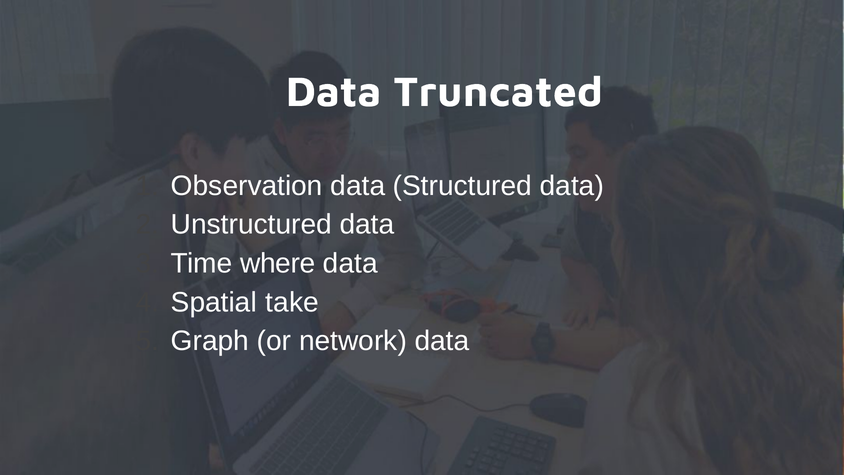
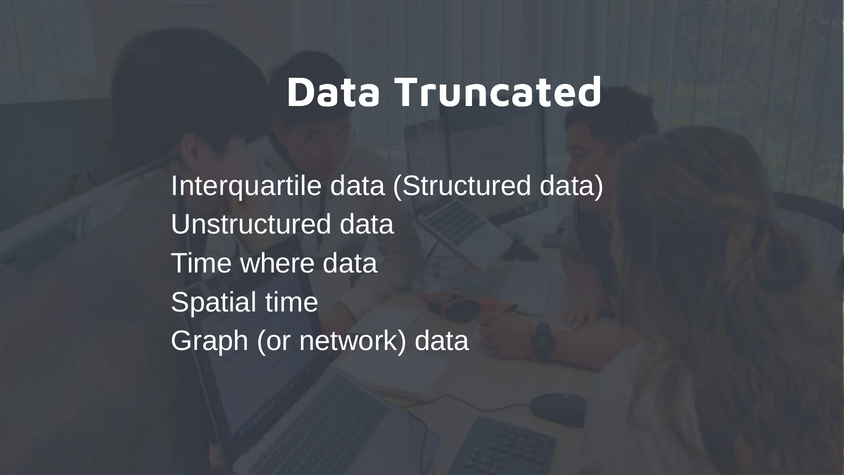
Observation: Observation -> Interquartile (247, 186)
Spatial take: take -> time (292, 302)
